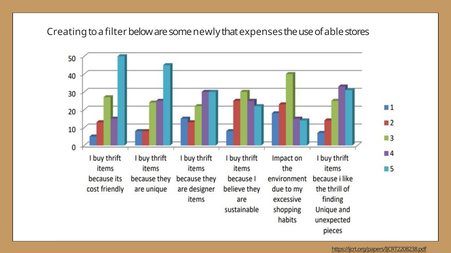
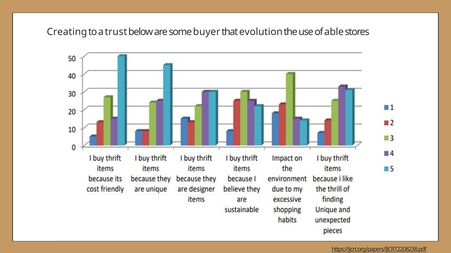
filter: filter -> trust (116, 32)
newly: newly -> buyer (207, 32)
expenses: expenses -> evolution (261, 32)
